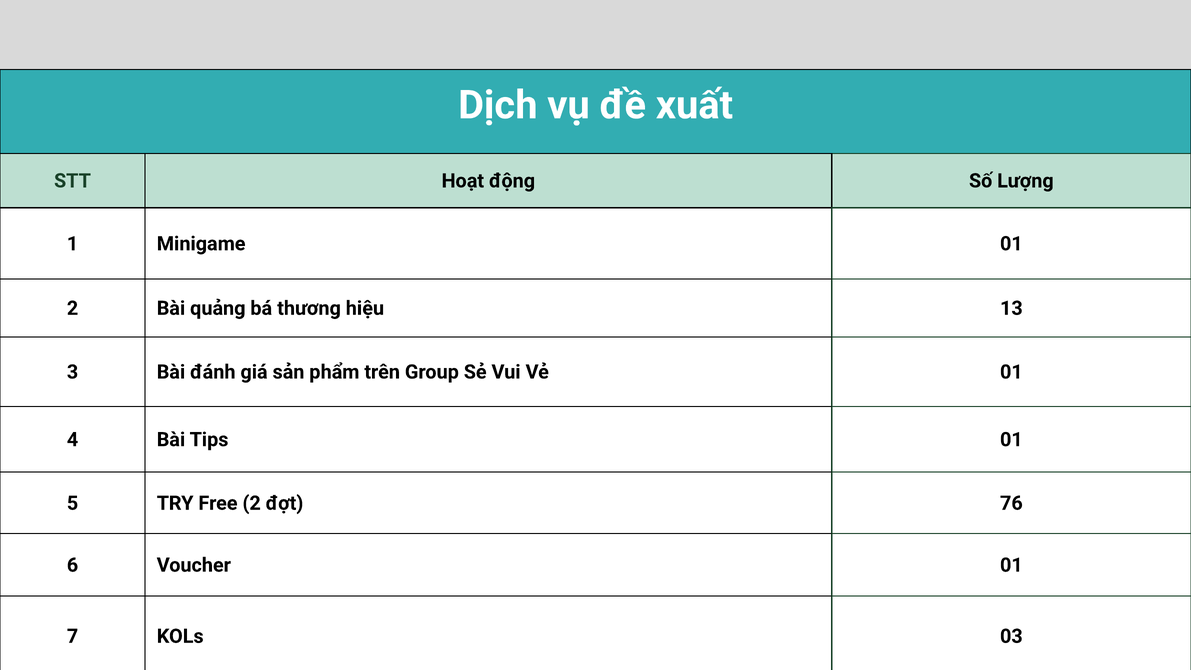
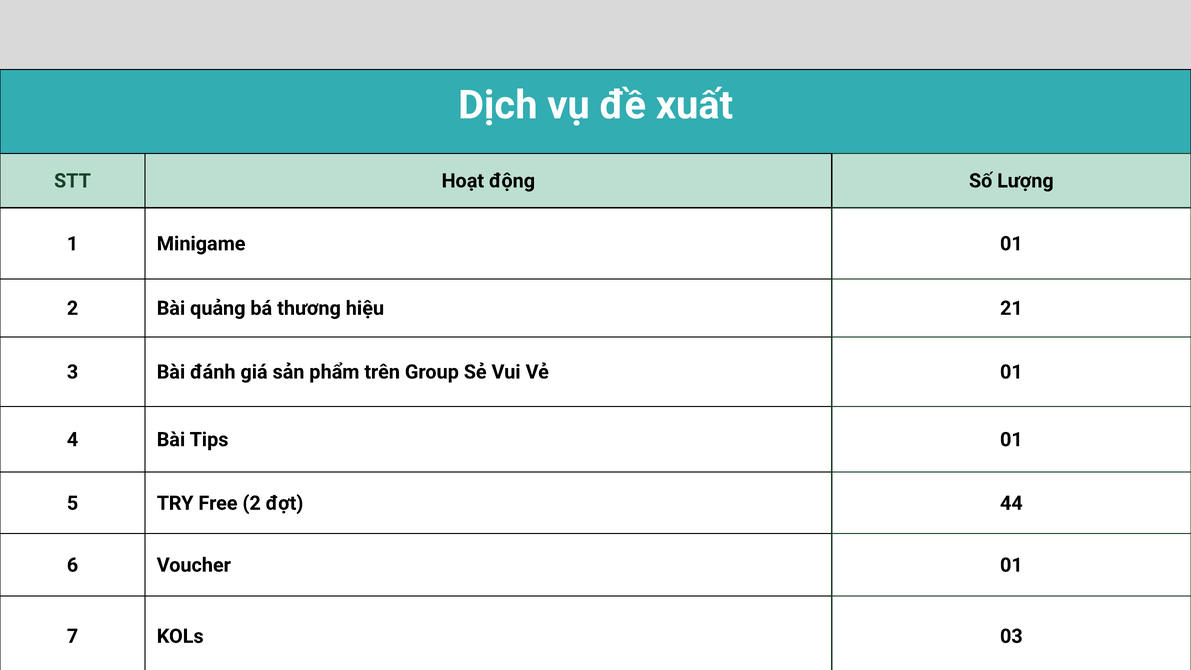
13: 13 -> 21 (1011, 308)
76: 76 -> 44 (1011, 503)
